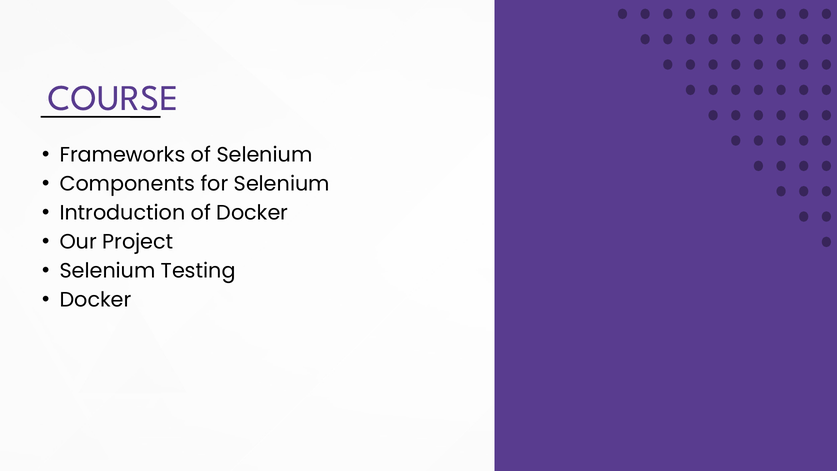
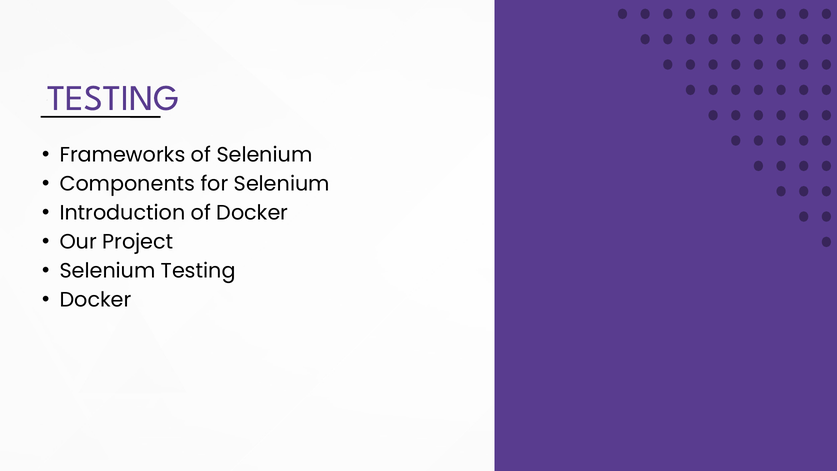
COURSE: COURSE -> TESTING (113, 98)
